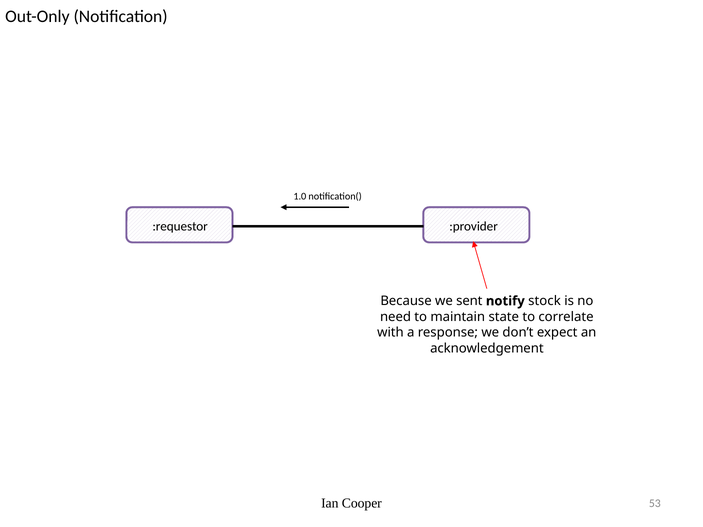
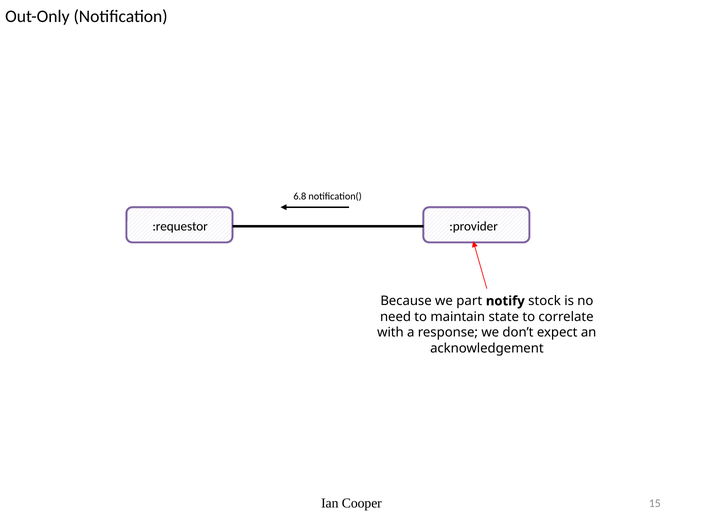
1.0: 1.0 -> 6.8 (300, 196)
sent: sent -> part (469, 301)
53: 53 -> 15 (655, 503)
